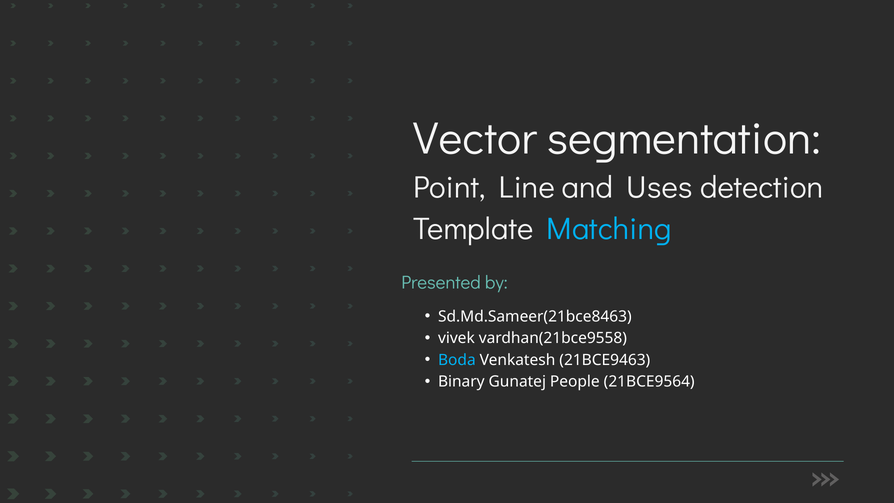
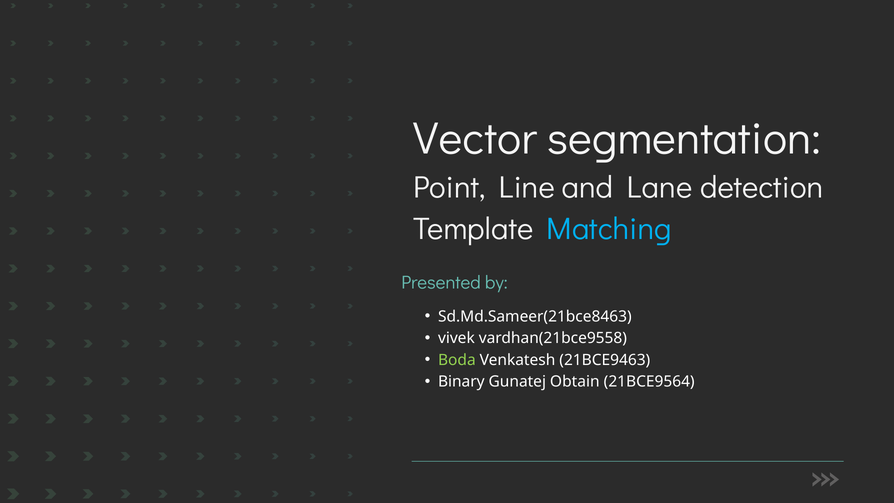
Uses: Uses -> Lane (660, 188)
Boda colour: light blue -> light green (457, 360)
People: People -> Obtain (575, 382)
